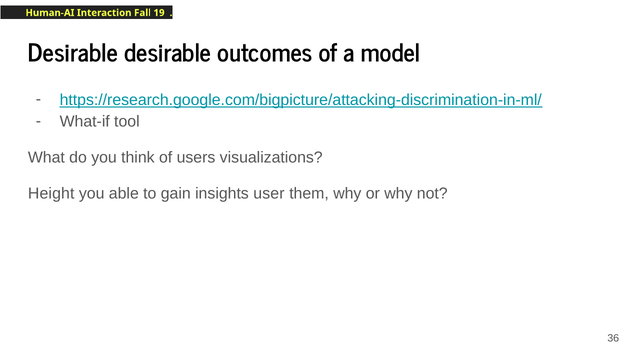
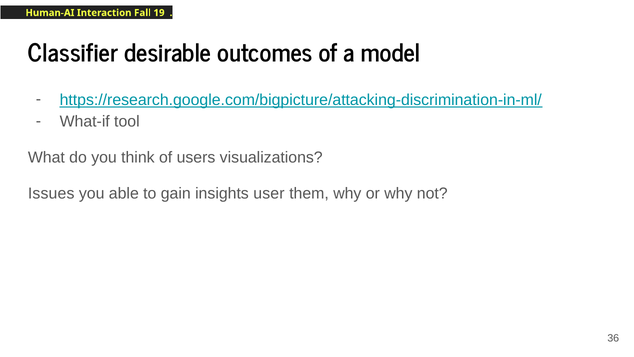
Desirable: Desirable -> Classifier (73, 54)
Height: Height -> Issues (51, 193)
